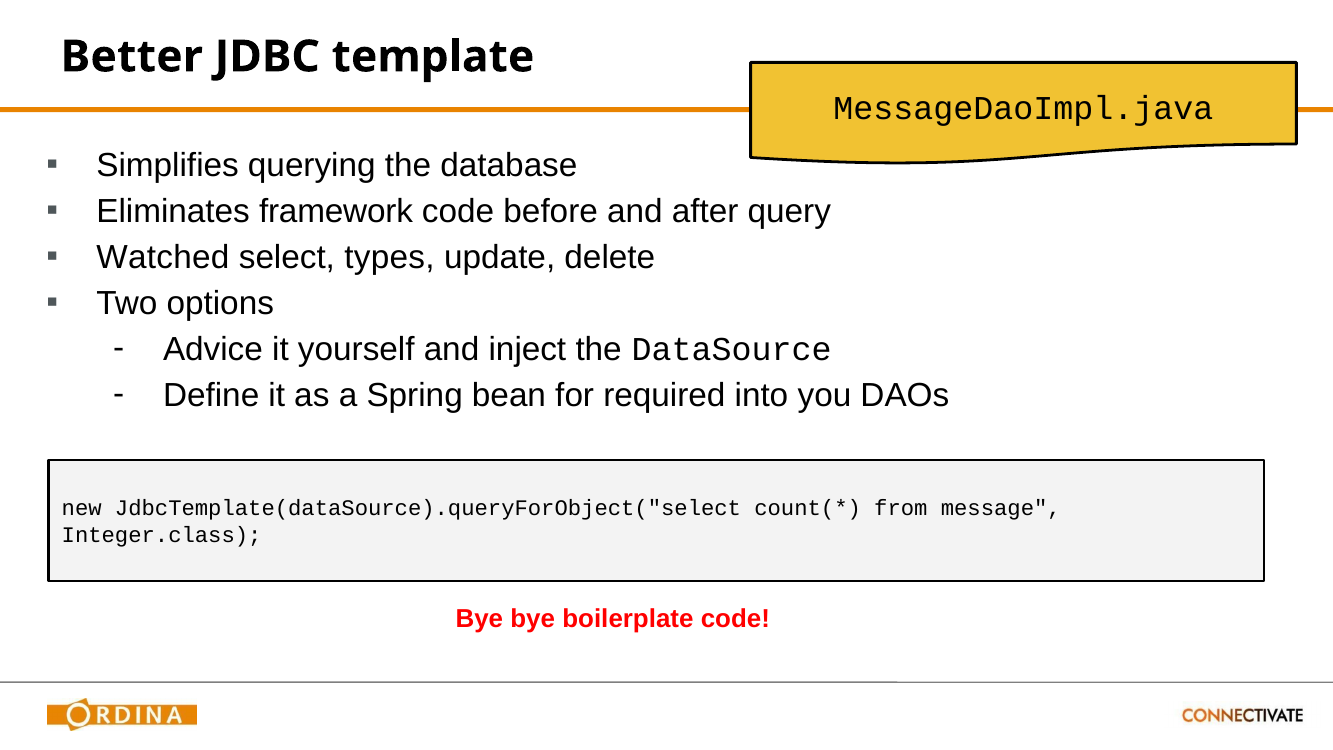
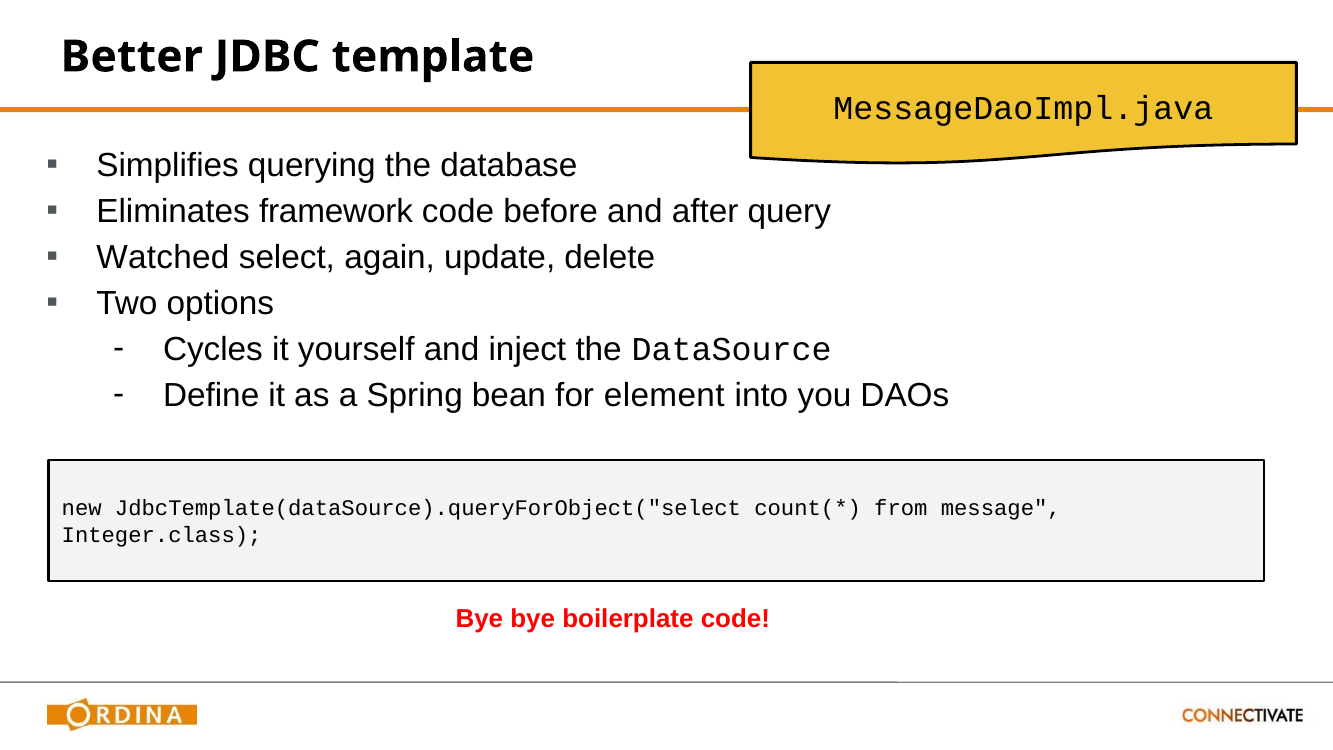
types: types -> again (390, 258)
Advice: Advice -> Cycles (213, 349)
required: required -> element (664, 395)
